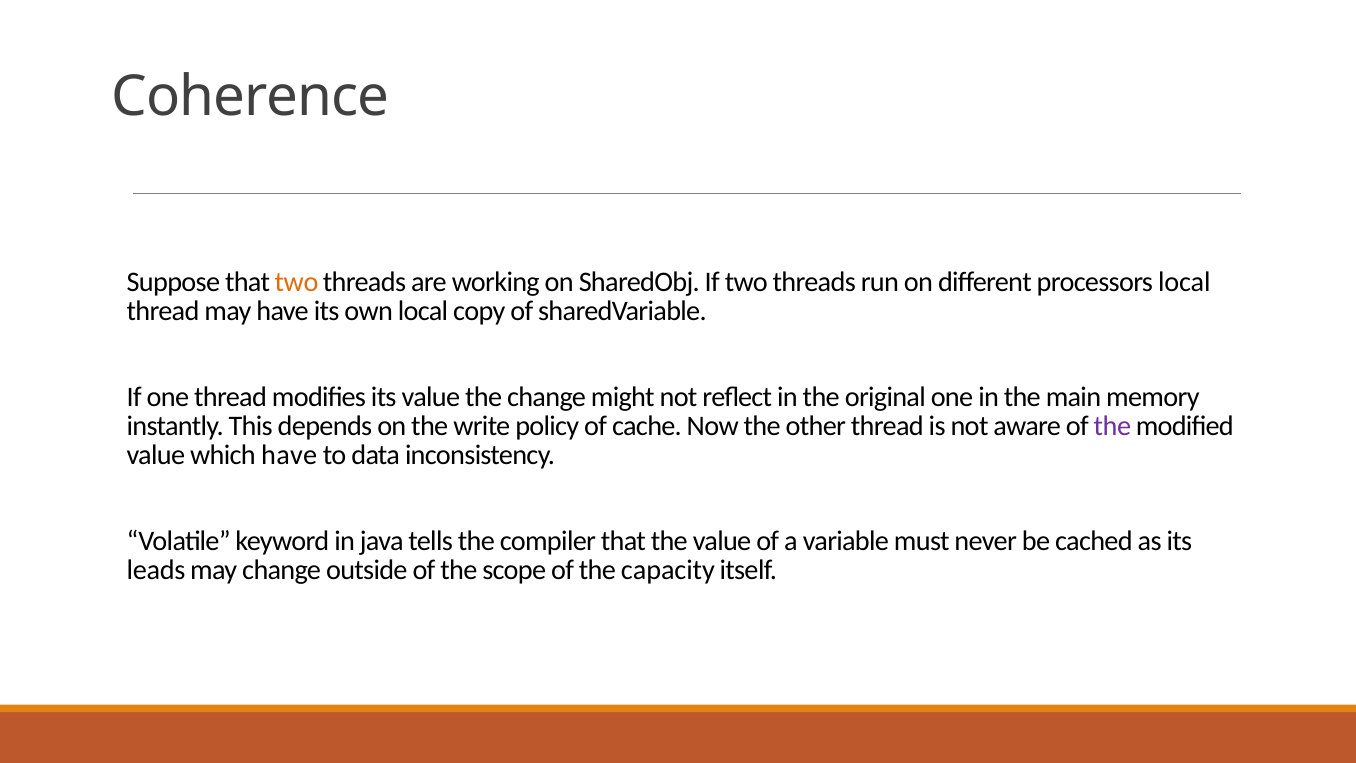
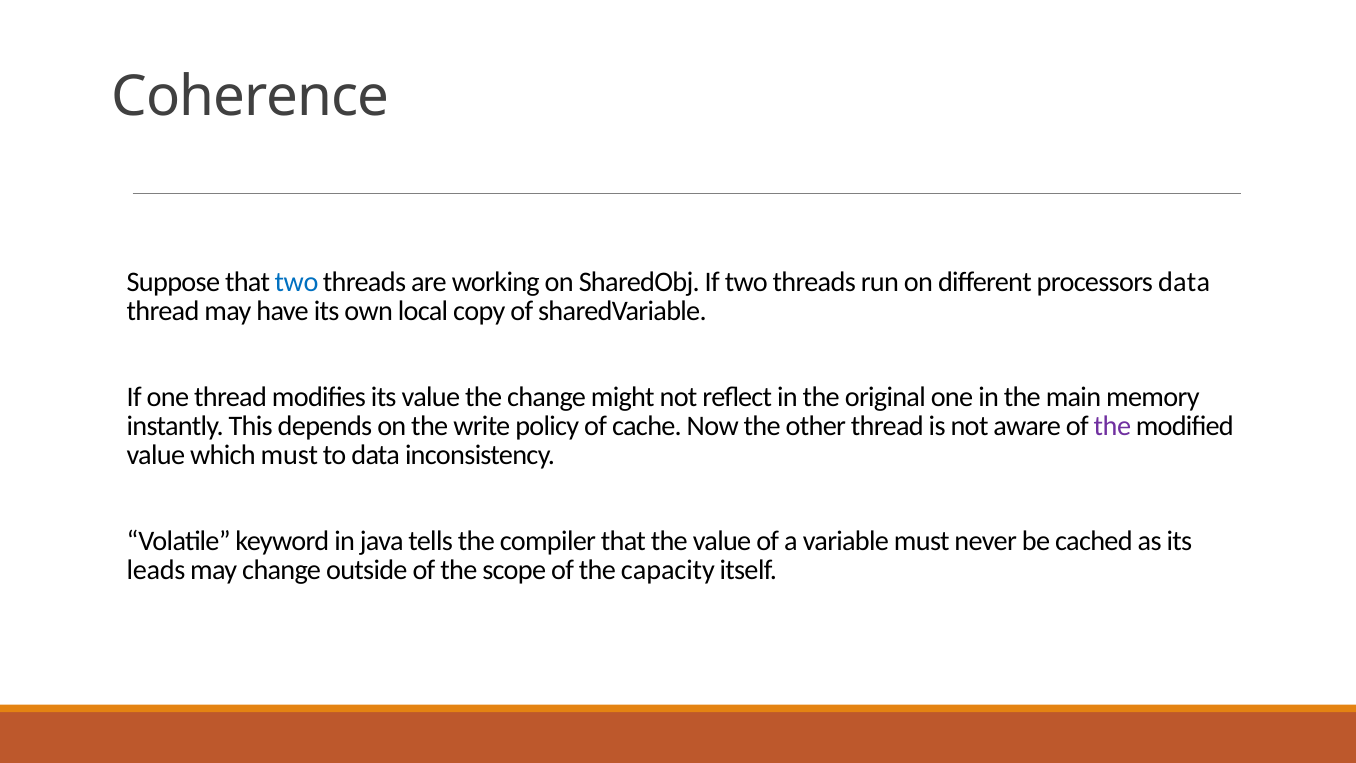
two colour: orange -> blue (297, 282)
processors local: local -> data (1184, 282)
which have: have -> must (289, 455)
